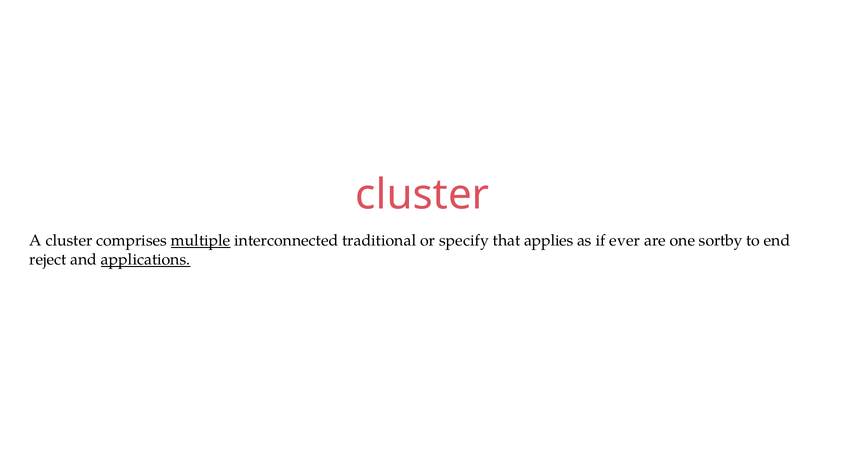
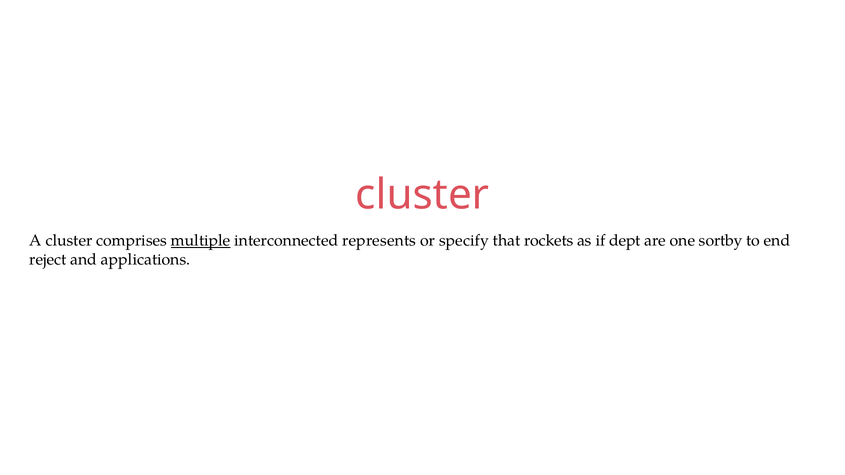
traditional: traditional -> represents (379, 241)
applies: applies -> rockets (549, 241)
ever: ever -> dept (625, 241)
applications underline: present -> none (146, 260)
